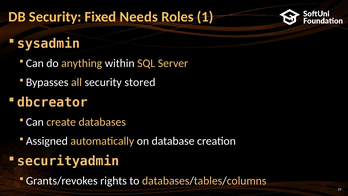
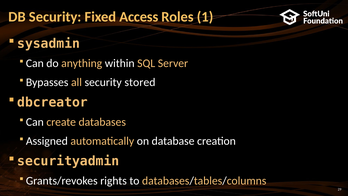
Needs: Needs -> Access (139, 17)
